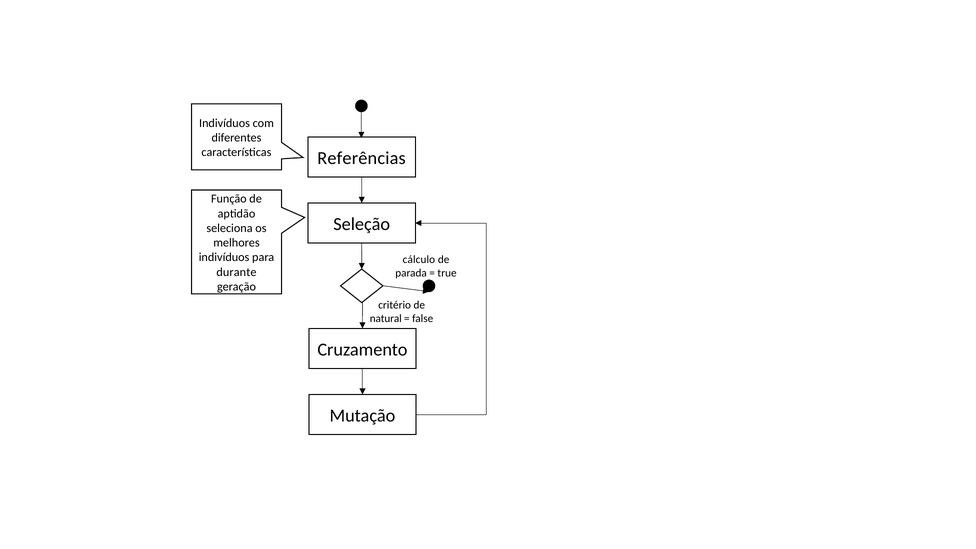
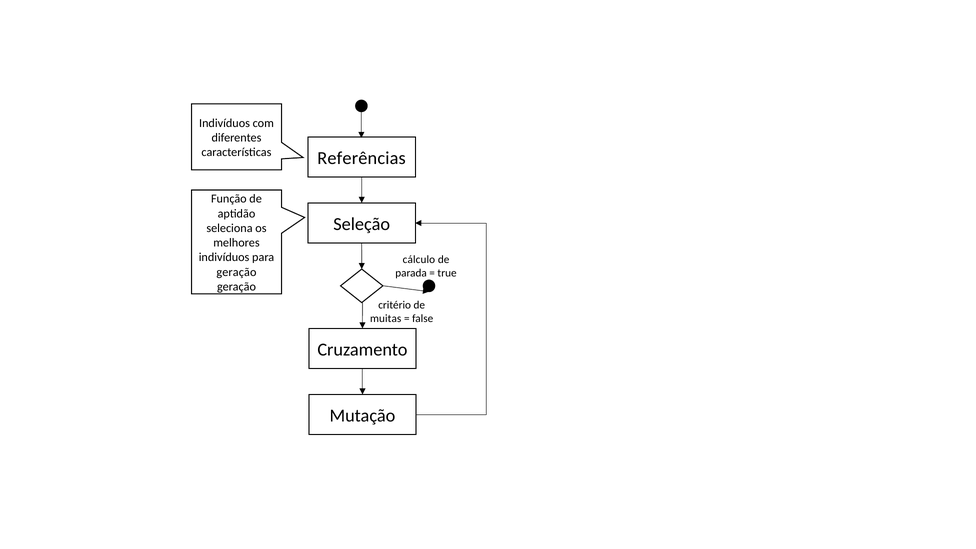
durante: durante -> geração (236, 272)
natural: natural -> muitas (386, 318)
